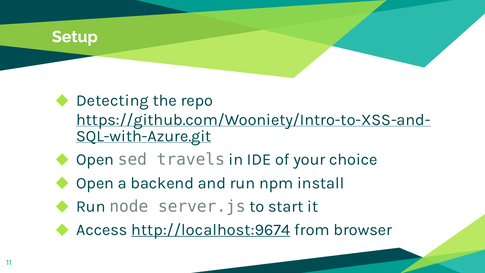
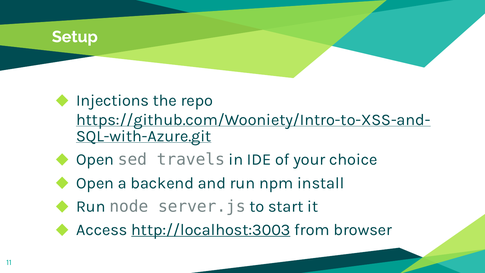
Detecting: Detecting -> Injections (113, 100)
http://localhost:9674: http://localhost:9674 -> http://localhost:3003 (211, 230)
